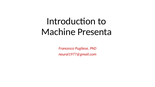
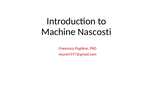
Presenta: Presenta -> Nascosti (95, 32)
